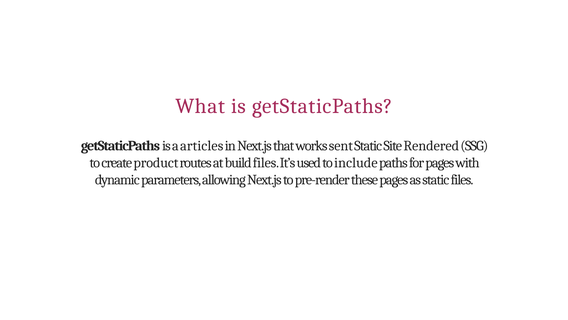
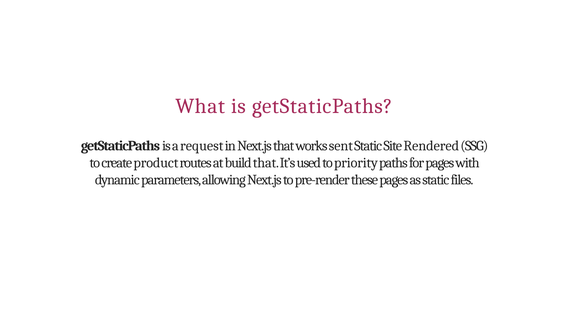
articles: articles -> request (202, 146)
build files: files -> that (266, 162)
include: include -> priority (356, 162)
